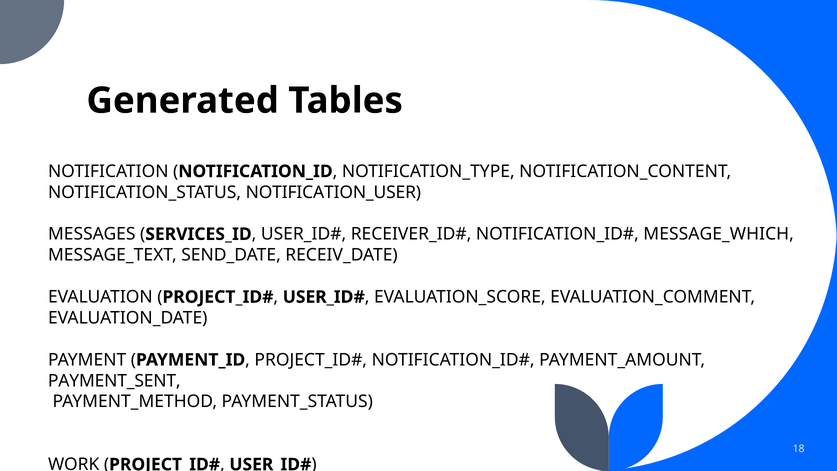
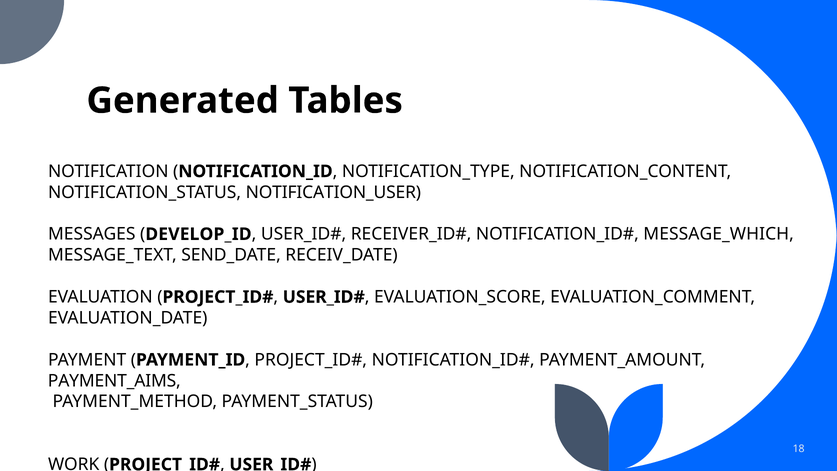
SERVICES_ID: SERVICES_ID -> DEVELOP_ID (198, 234)
PAYMENT_SENT: PAYMENT_SENT -> PAYMENT_AIMS (114, 381)
